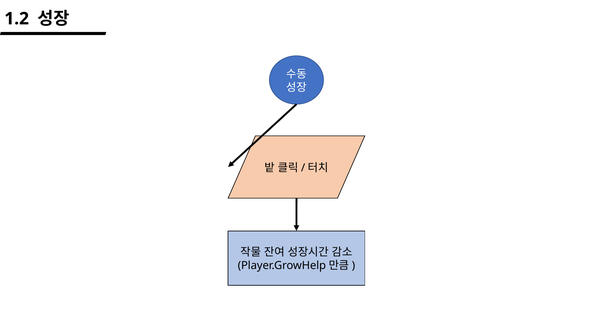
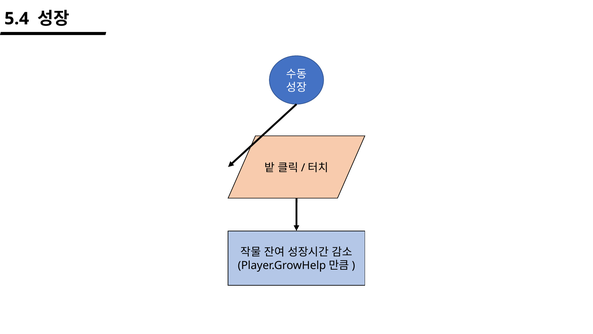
1.2: 1.2 -> 5.4 (17, 19)
